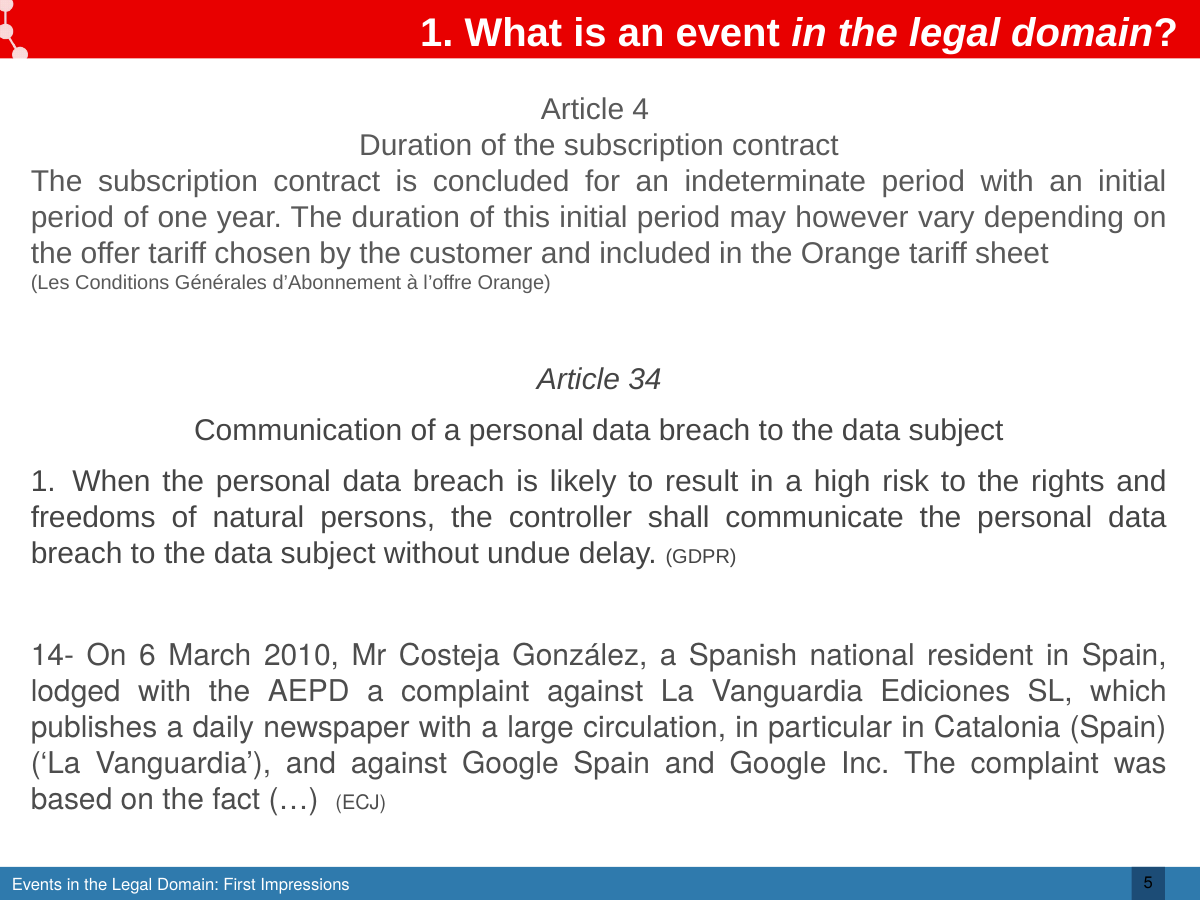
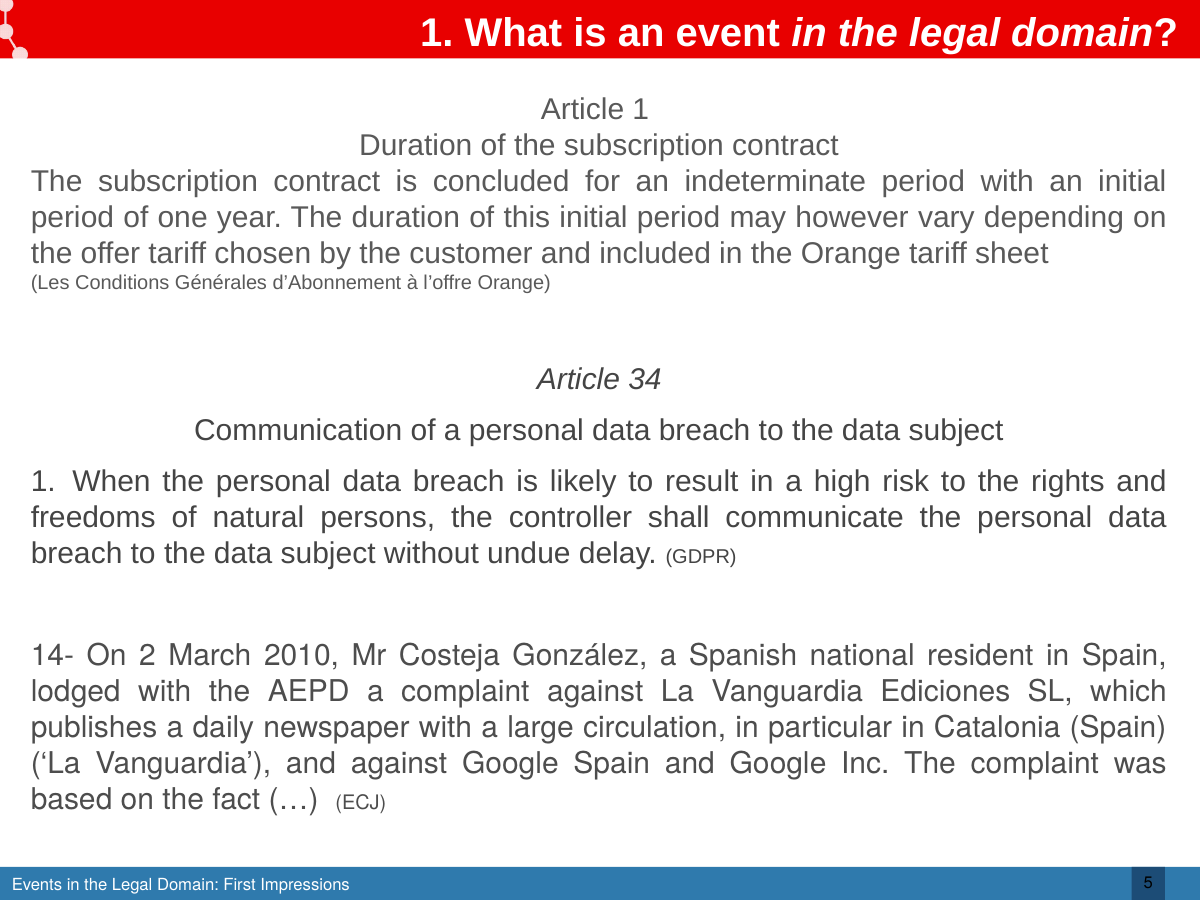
Article 4: 4 -> 1 (641, 110)
6: 6 -> 2 (147, 656)
